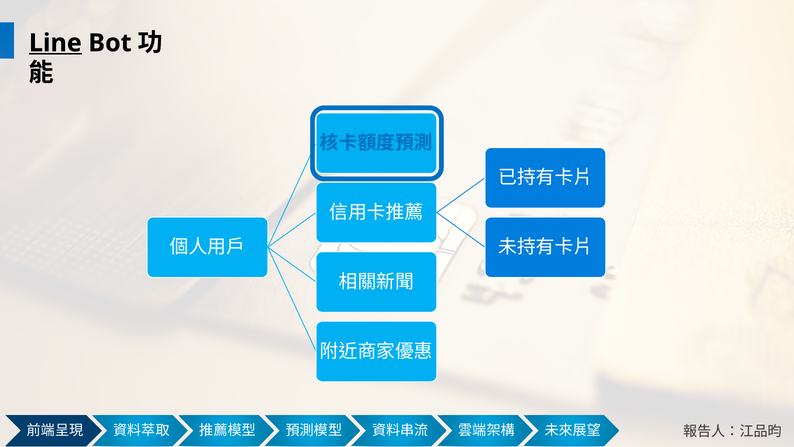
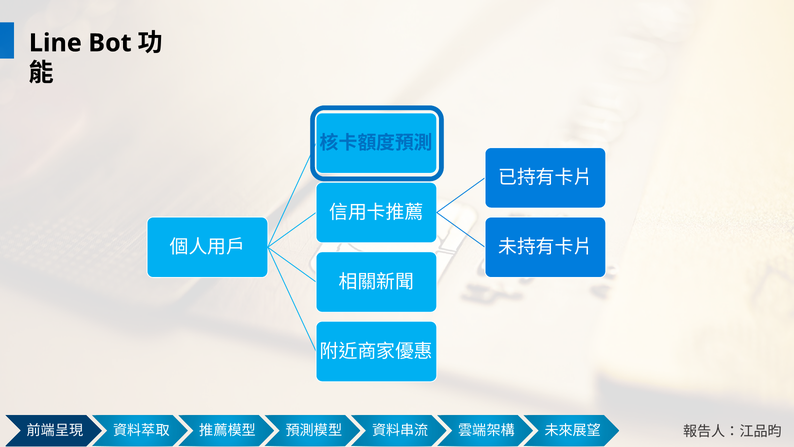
Line underline: present -> none (55, 43)
